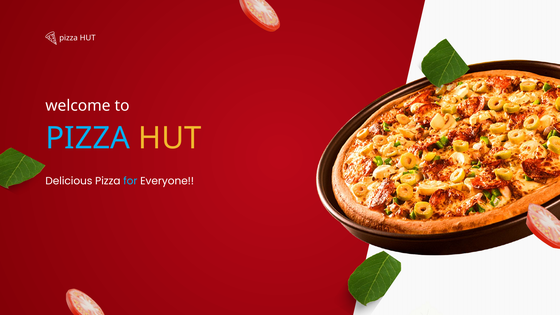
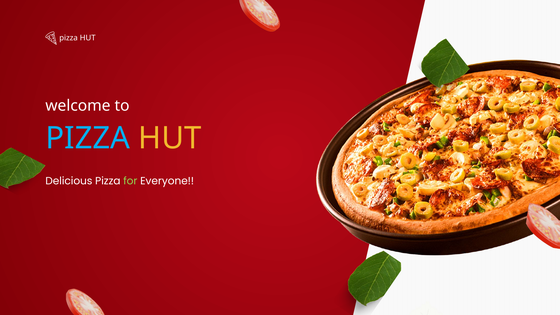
for colour: light blue -> light green (130, 181)
